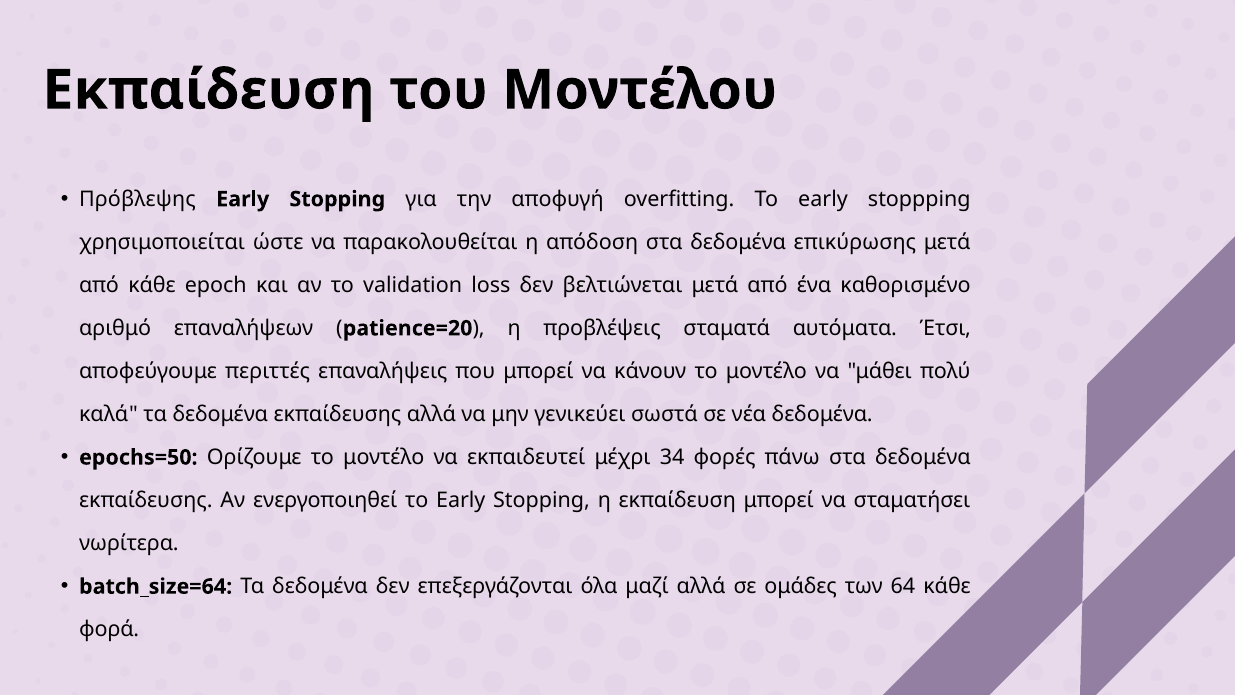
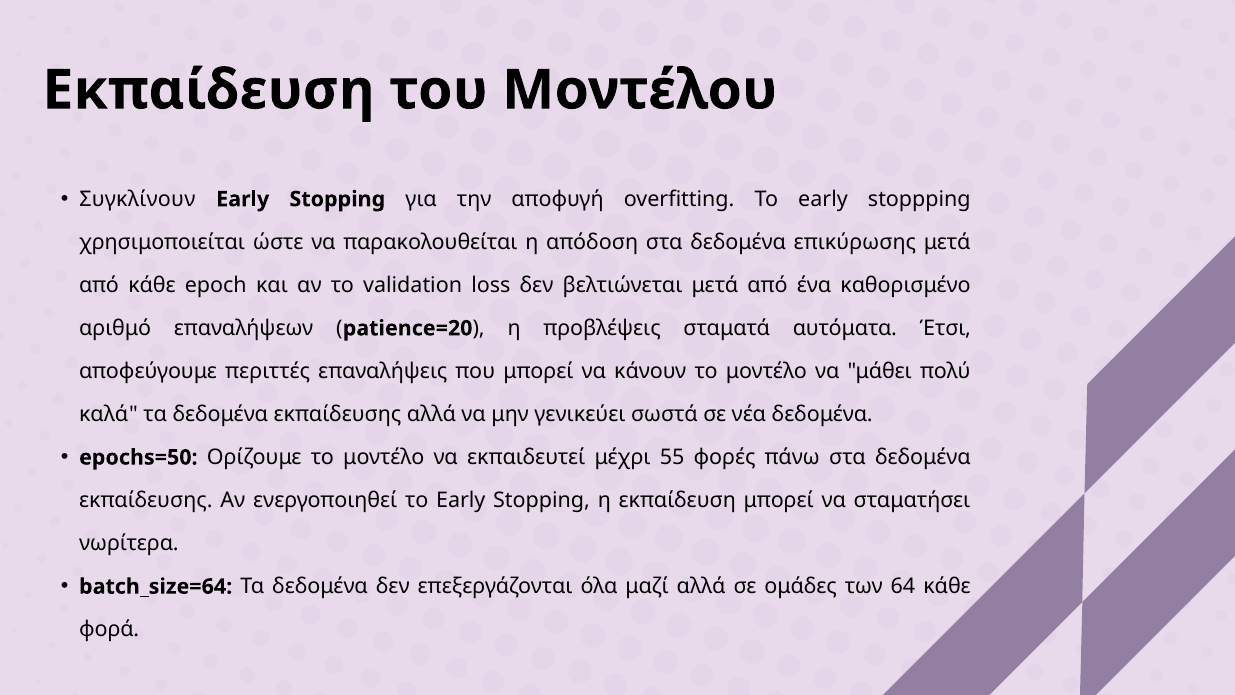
Πρόβλεψης: Πρόβλεψης -> Συγκλίνουν (137, 199)
34: 34 -> 55 (672, 457)
